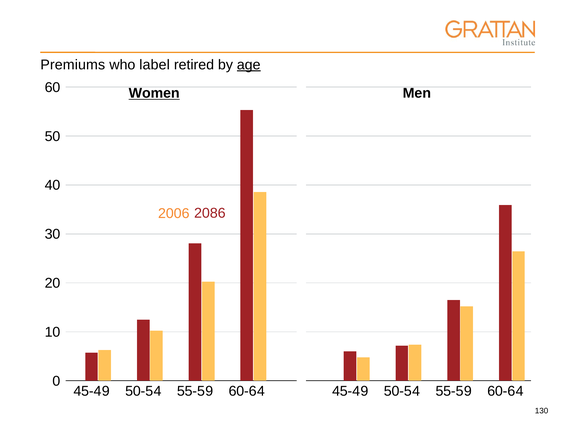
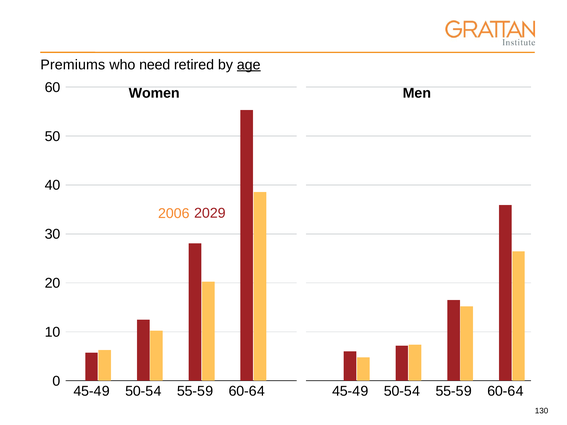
label: label -> need (155, 65)
Women underline: present -> none (154, 93)
2086: 2086 -> 2029 (210, 213)
